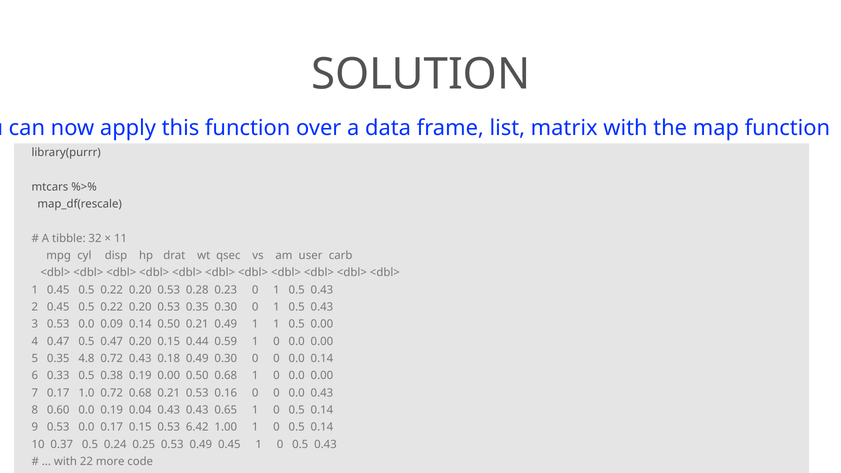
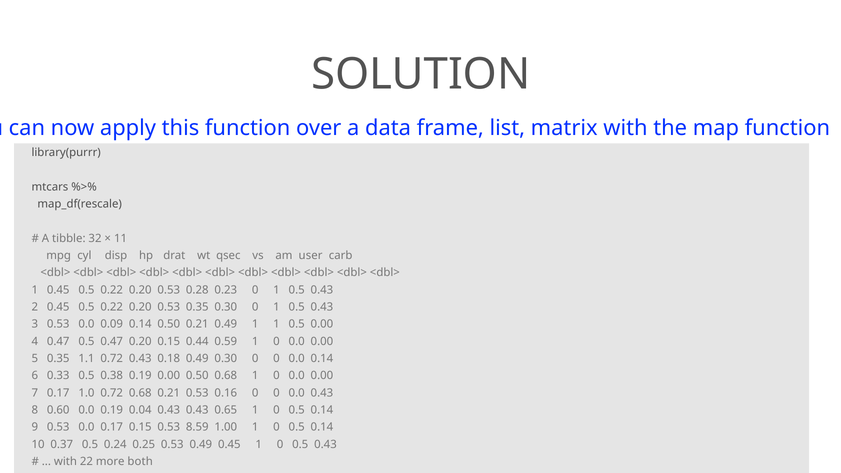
4.8: 4.8 -> 1.1 (86, 359)
6.42: 6.42 -> 8.59 (197, 427)
code: code -> both (140, 462)
